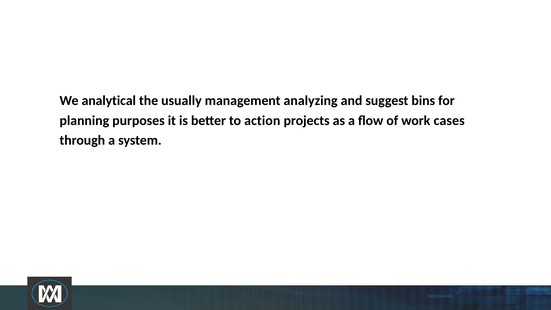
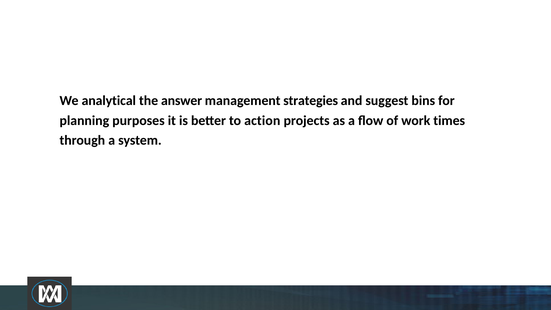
usually: usually -> answer (182, 101)
analyzing: analyzing -> strategies (311, 101)
cases: cases -> times (449, 121)
